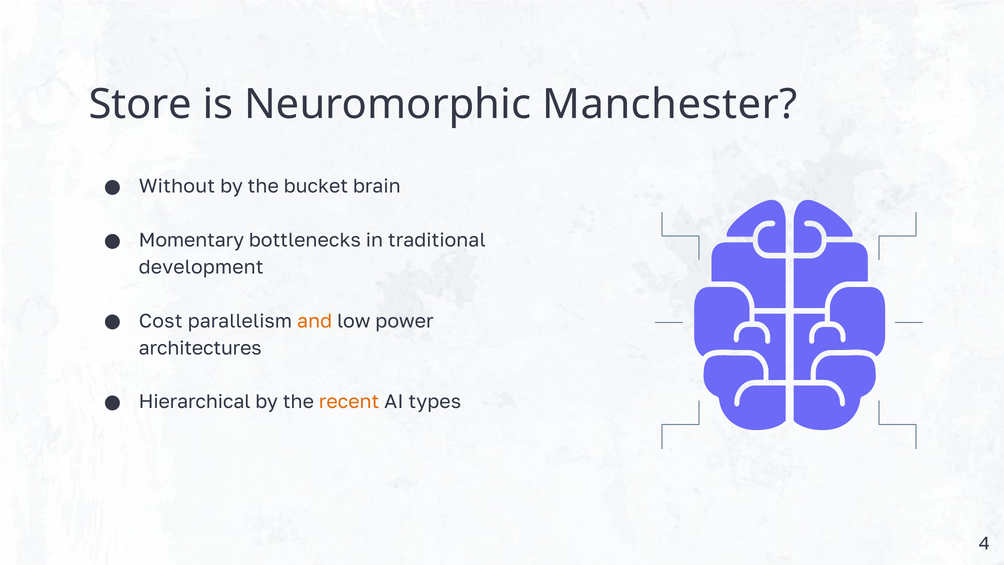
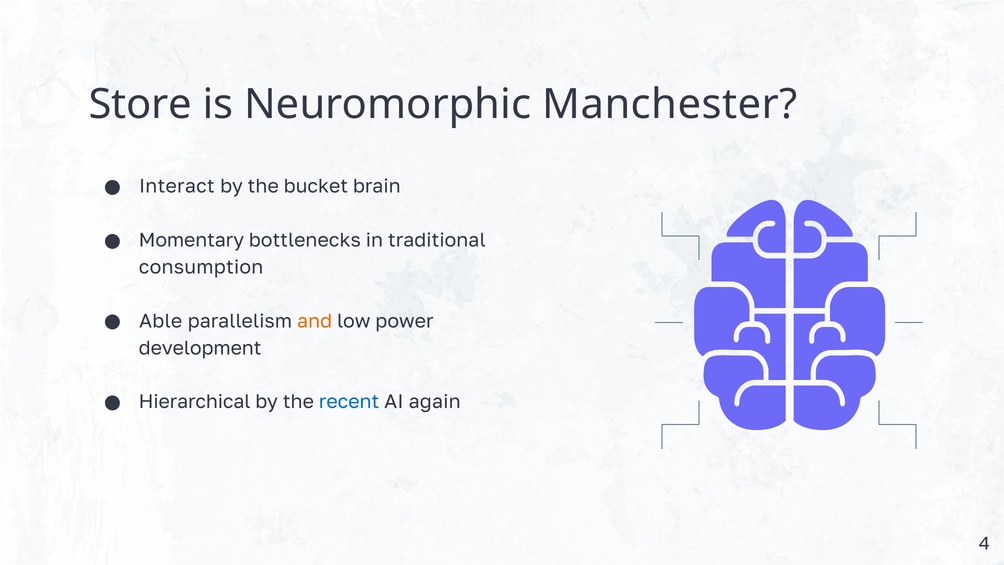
Without: Without -> Interact (177, 186)
development: development -> consumption (201, 267)
Cost: Cost -> Able (161, 321)
architectures: architectures -> development (200, 348)
recent colour: orange -> blue (349, 402)
types: types -> again (435, 402)
